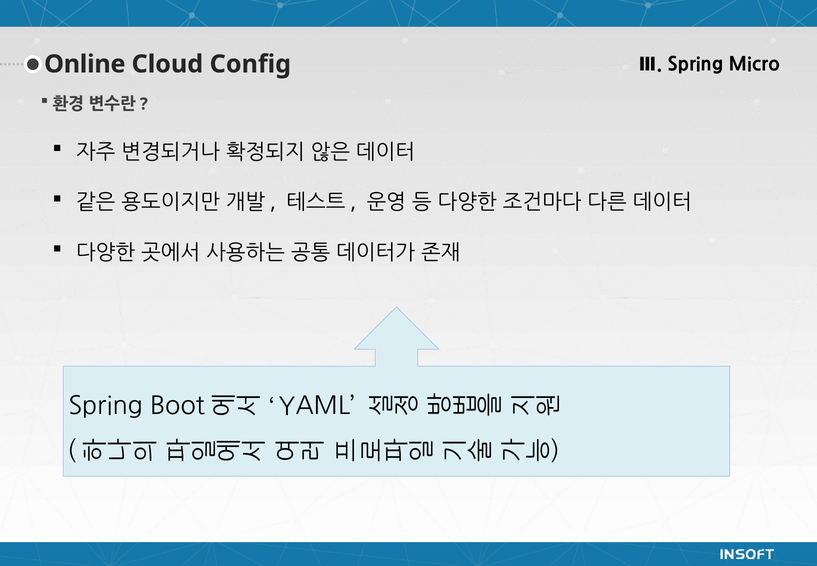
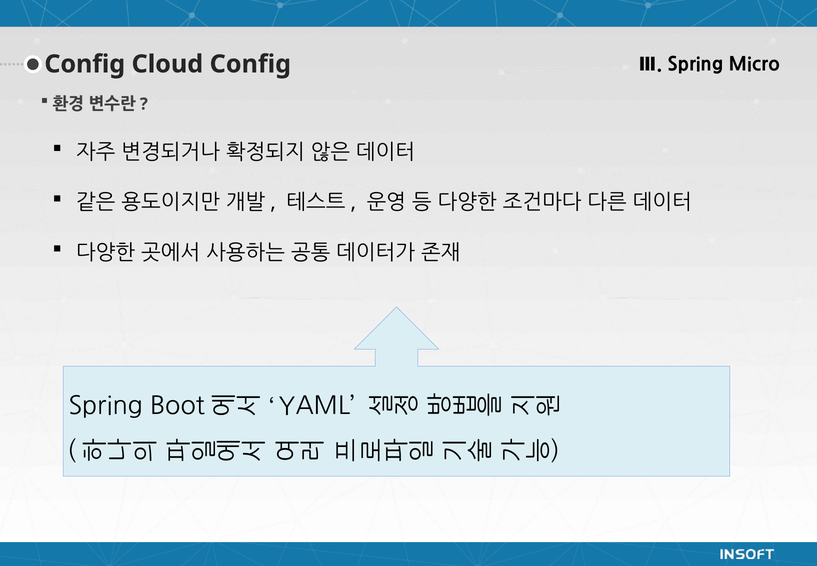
Online: Online -> Config (85, 64)
